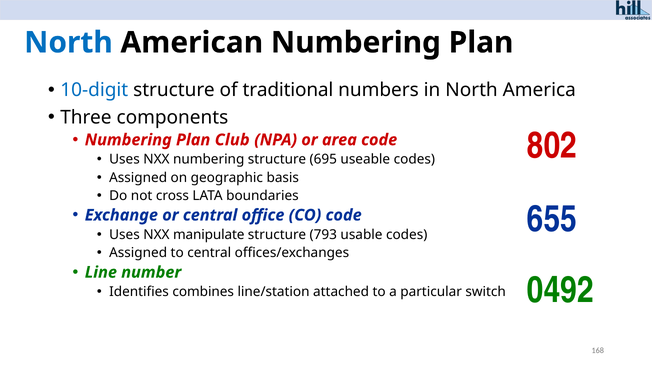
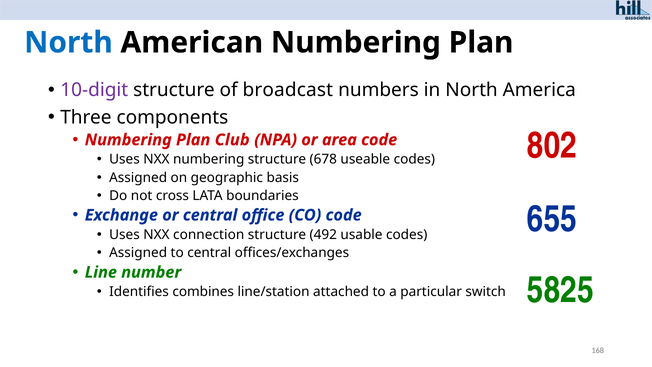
10-digit colour: blue -> purple (94, 90)
traditional: traditional -> broadcast (288, 90)
695: 695 -> 678 (323, 159)
manipulate: manipulate -> connection (209, 235)
793: 793 -> 492 (323, 235)
0492: 0492 -> 5825 (560, 290)
